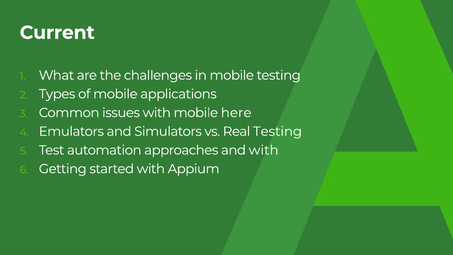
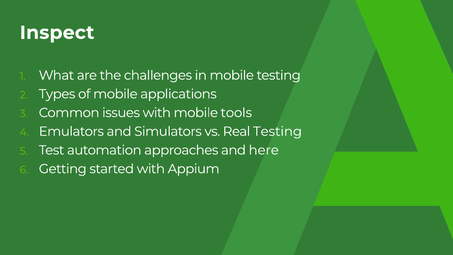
Current: Current -> Inspect (57, 33)
here: here -> tools (236, 113)
and with: with -> here (264, 150)
